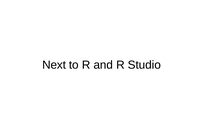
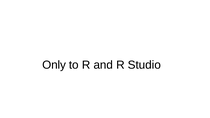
Next: Next -> Only (54, 65)
